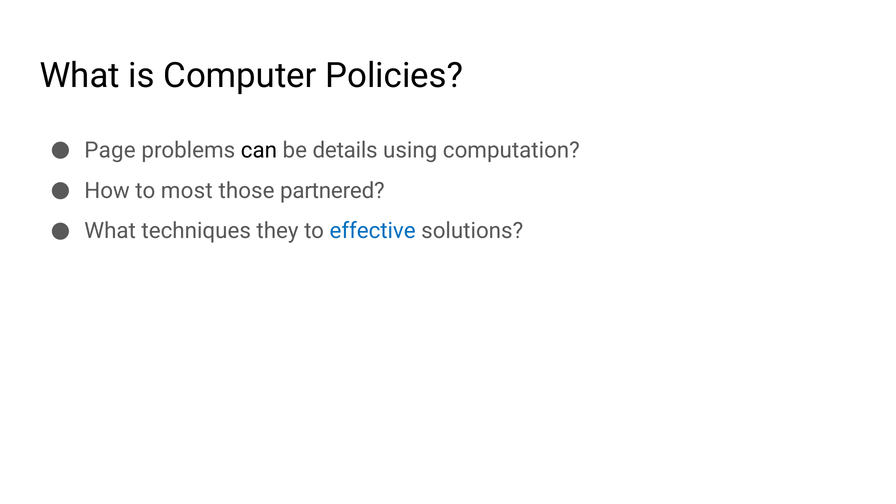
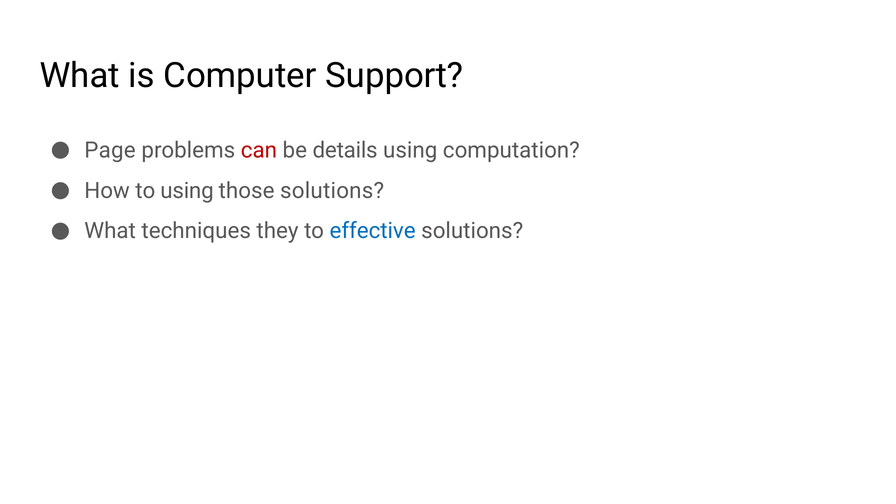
Policies: Policies -> Support (394, 76)
can colour: black -> red (259, 150)
to most: most -> using (187, 191)
those partnered: partnered -> solutions (332, 191)
